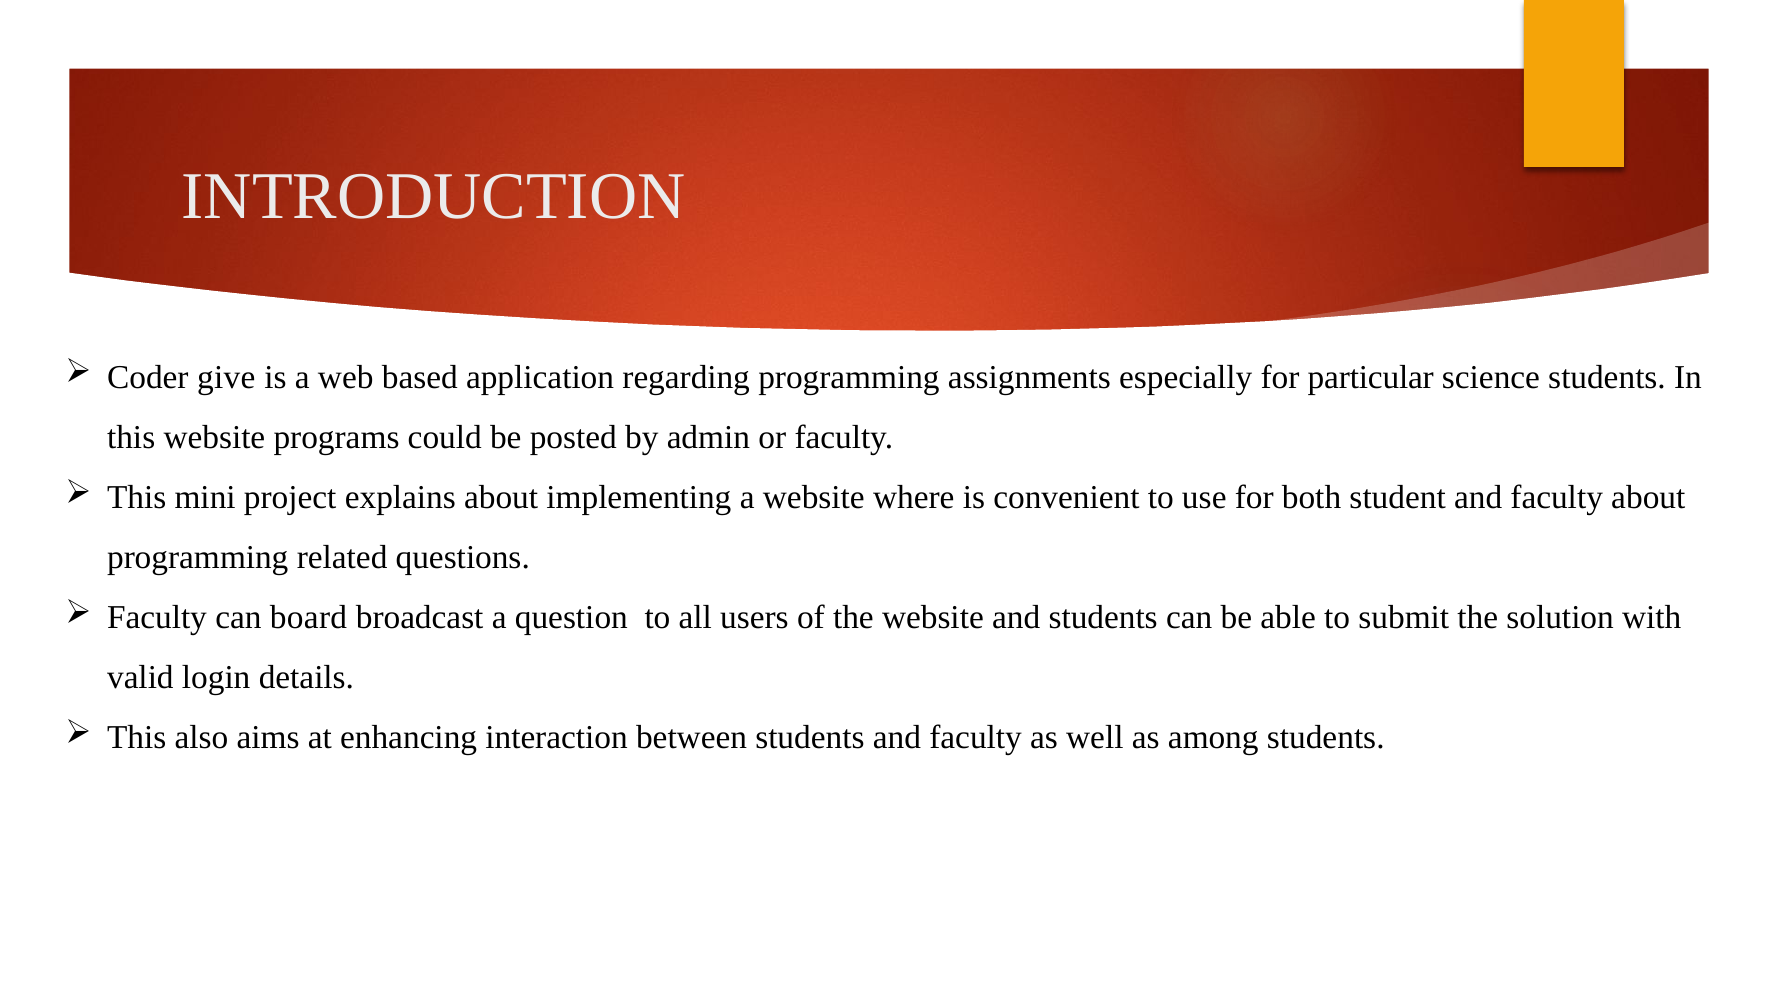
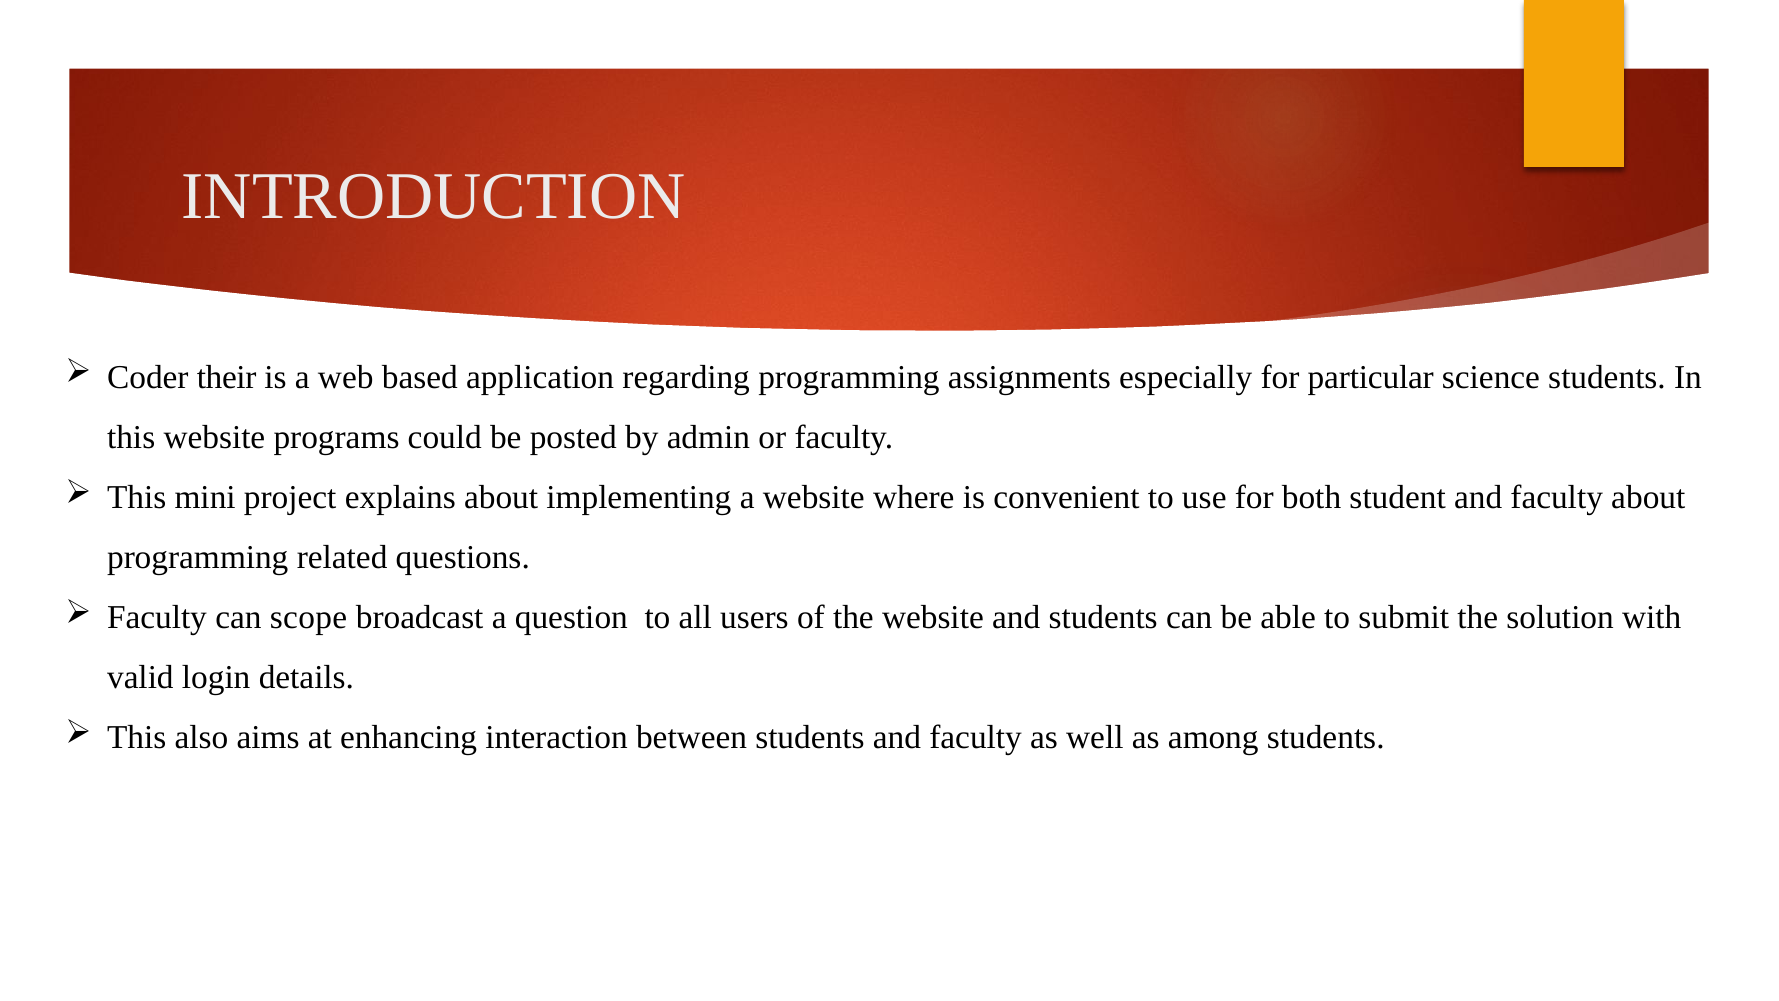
give: give -> their (227, 377)
board: board -> scope (309, 617)
